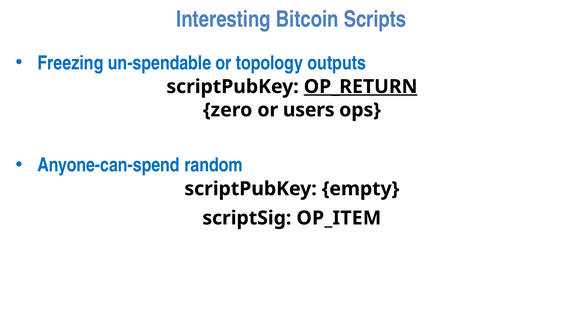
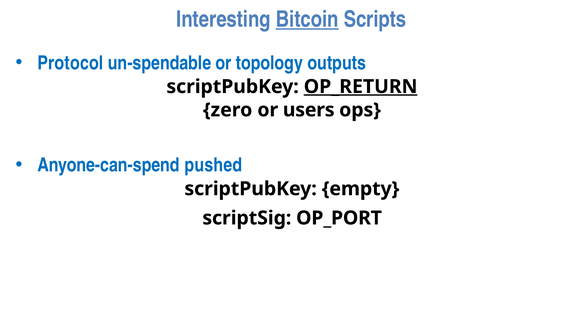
Bitcoin underline: none -> present (307, 19)
Freezing: Freezing -> Protocol (70, 63)
random: random -> pushed (213, 165)
OP_ITEM: OP_ITEM -> OP_PORT (339, 218)
